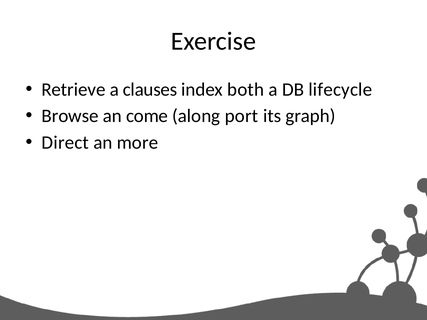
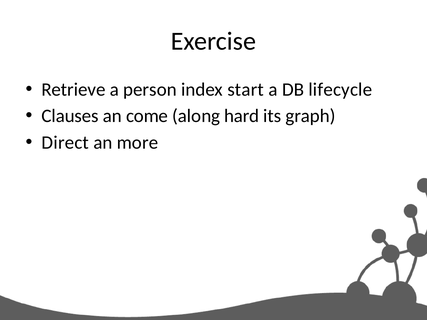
clauses: clauses -> person (150, 90)
both: both -> start (246, 90)
Browse: Browse -> Clauses (70, 116)
port: port -> hard (242, 116)
